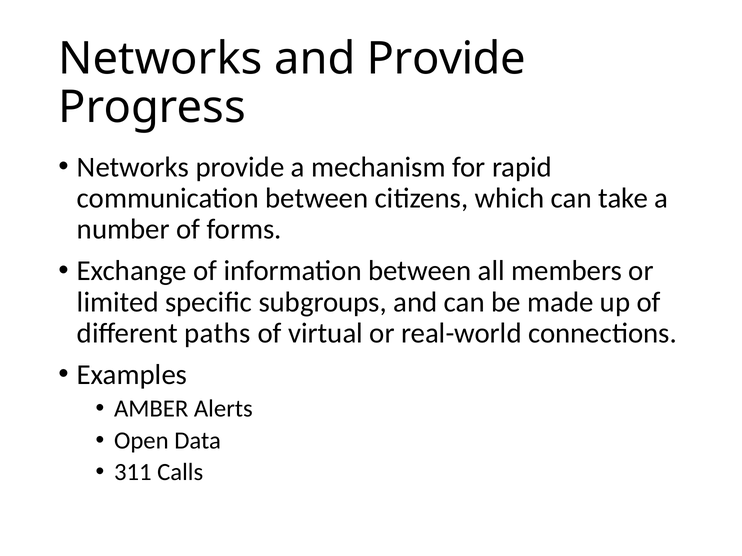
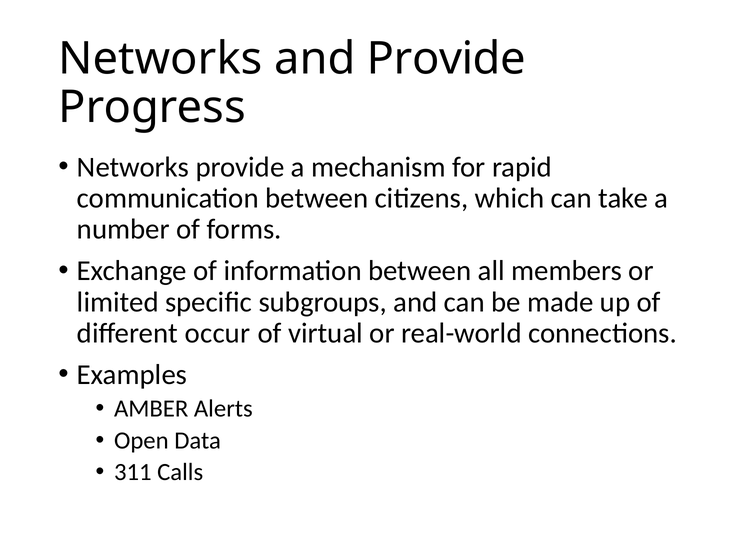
paths: paths -> occur (218, 333)
